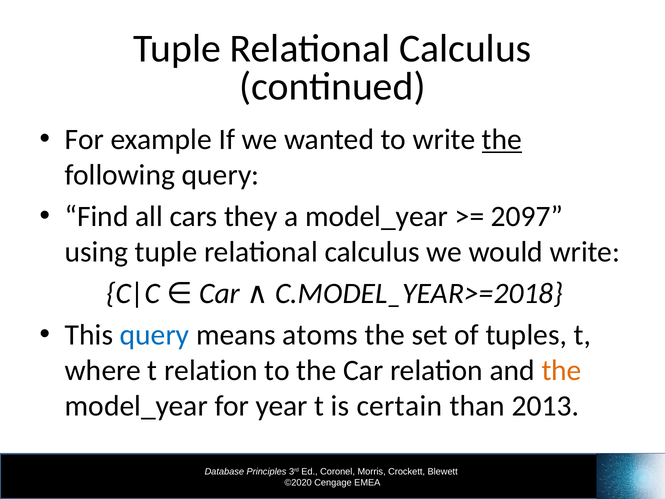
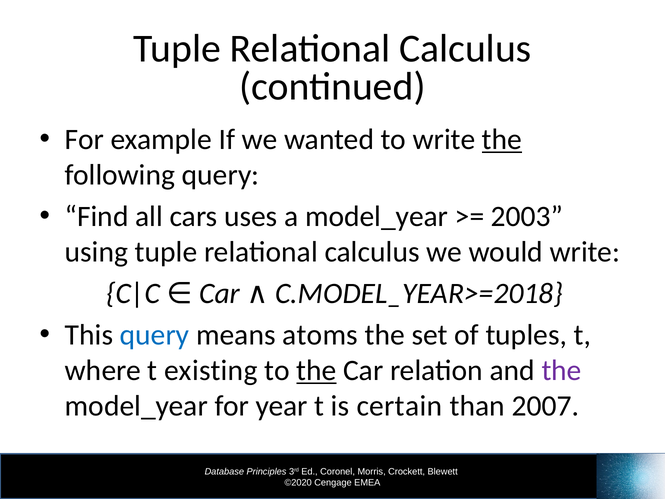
they: they -> uses (251, 216)
2097: 2097 -> 2003 (527, 216)
t relation: relation -> existing (211, 370)
the underline: none -> present (316, 370)
the colour: orange -> purple (562, 370)
2013: 2013 -> 2007 (545, 406)
